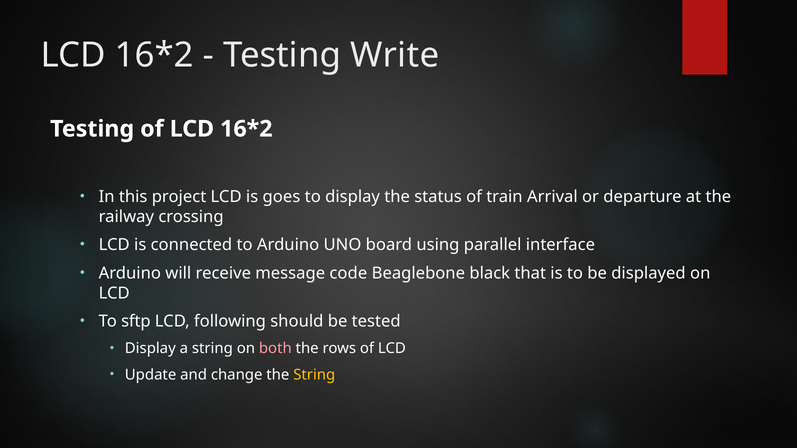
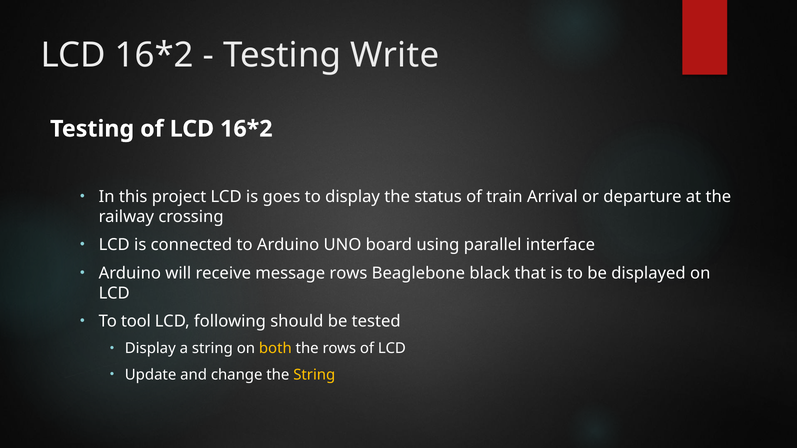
message code: code -> rows (348, 273)
sftp: sftp -> tool (136, 322)
both colour: pink -> yellow (275, 349)
